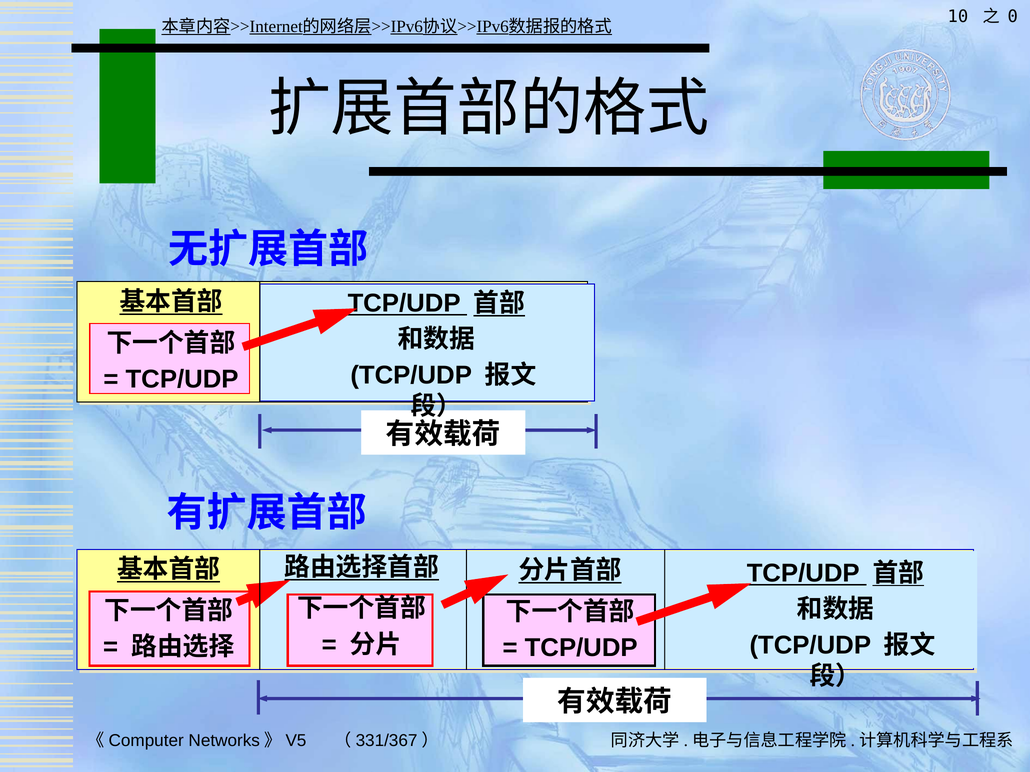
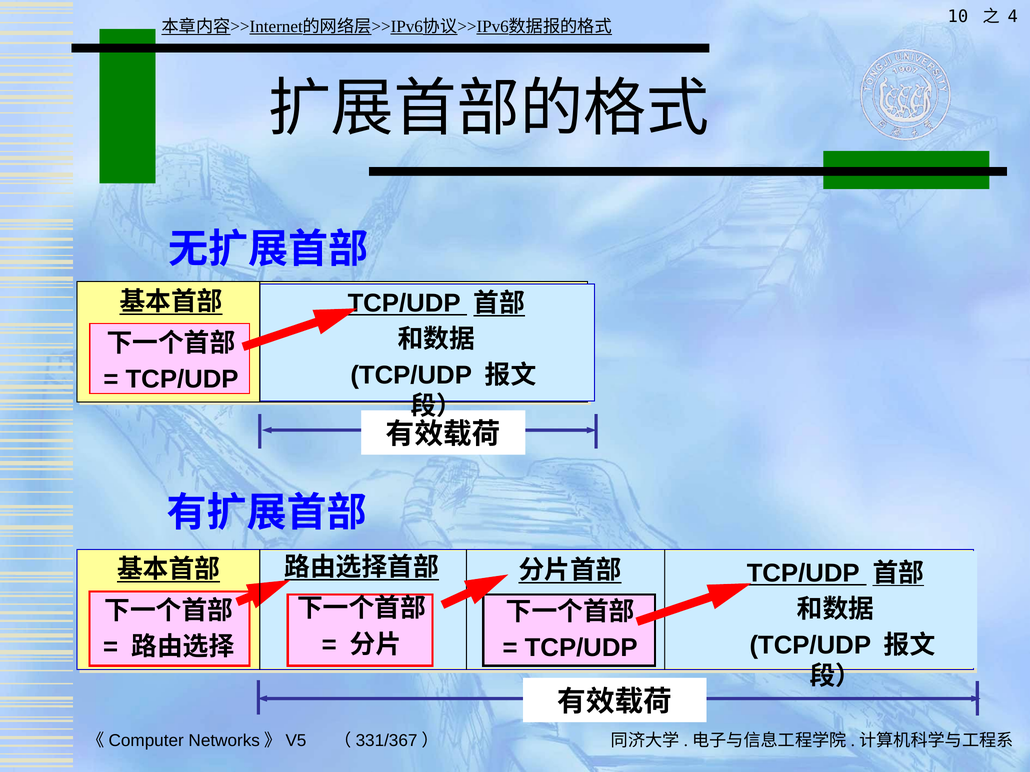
0: 0 -> 4 (1013, 17)
